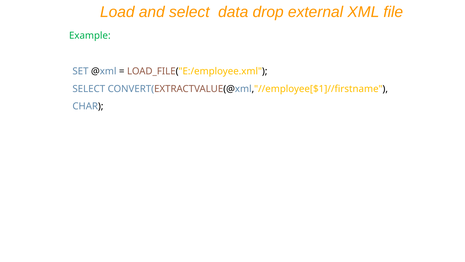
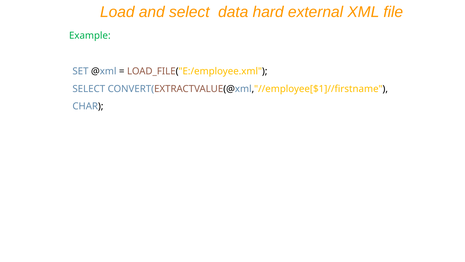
drop: drop -> hard (268, 12)
